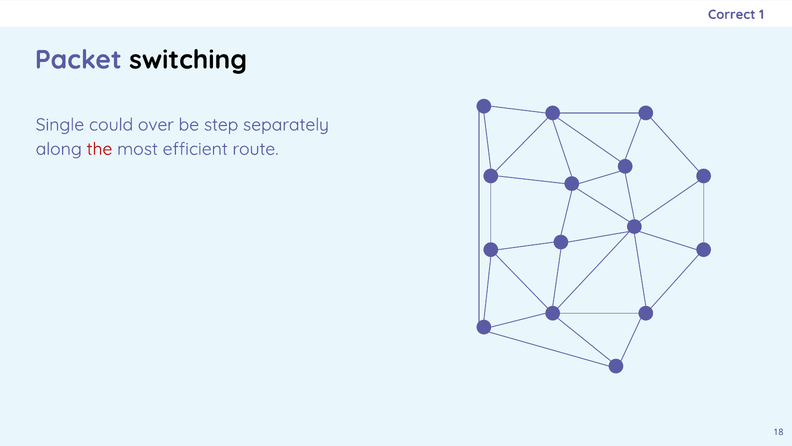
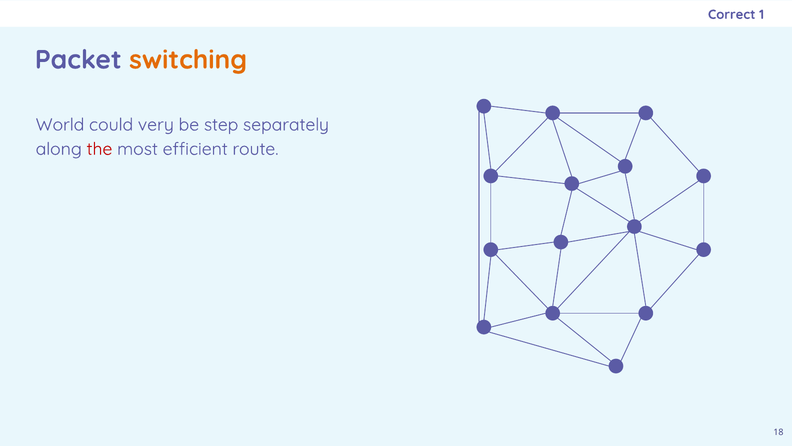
switching colour: black -> orange (188, 60)
Single: Single -> World (60, 125)
over: over -> very (156, 125)
